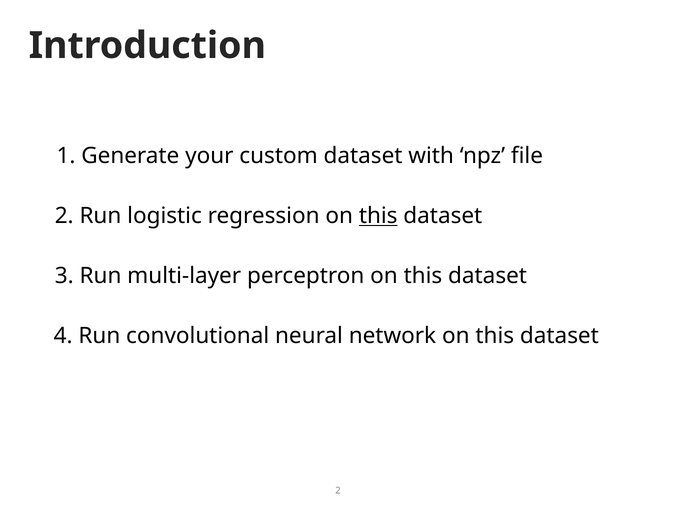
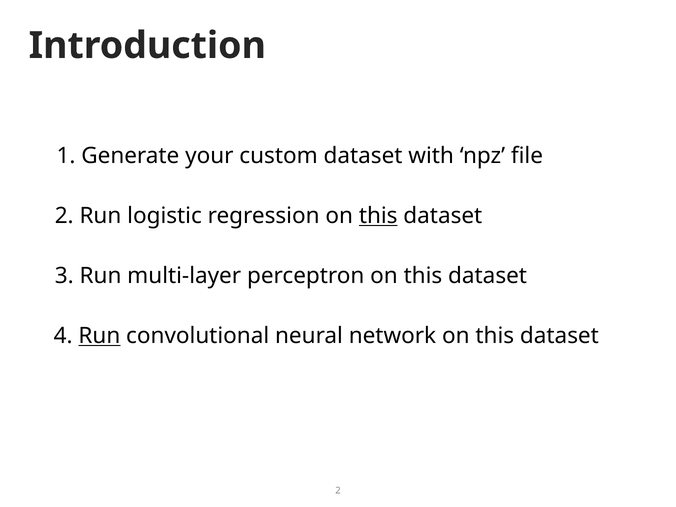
Run underline: none -> present (99, 336)
